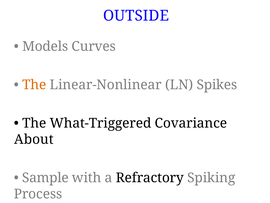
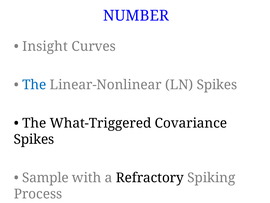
OUTSIDE: OUTSIDE -> NUMBER (136, 16)
Models: Models -> Insight (45, 46)
The colour: orange -> blue (34, 85)
About: About -> Spikes (34, 139)
